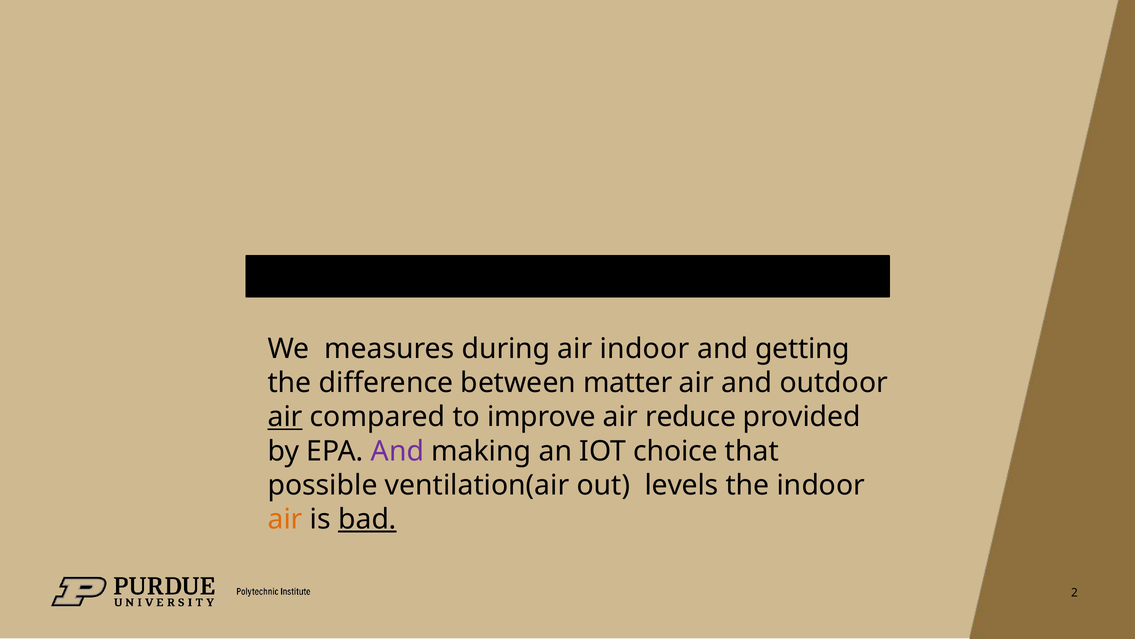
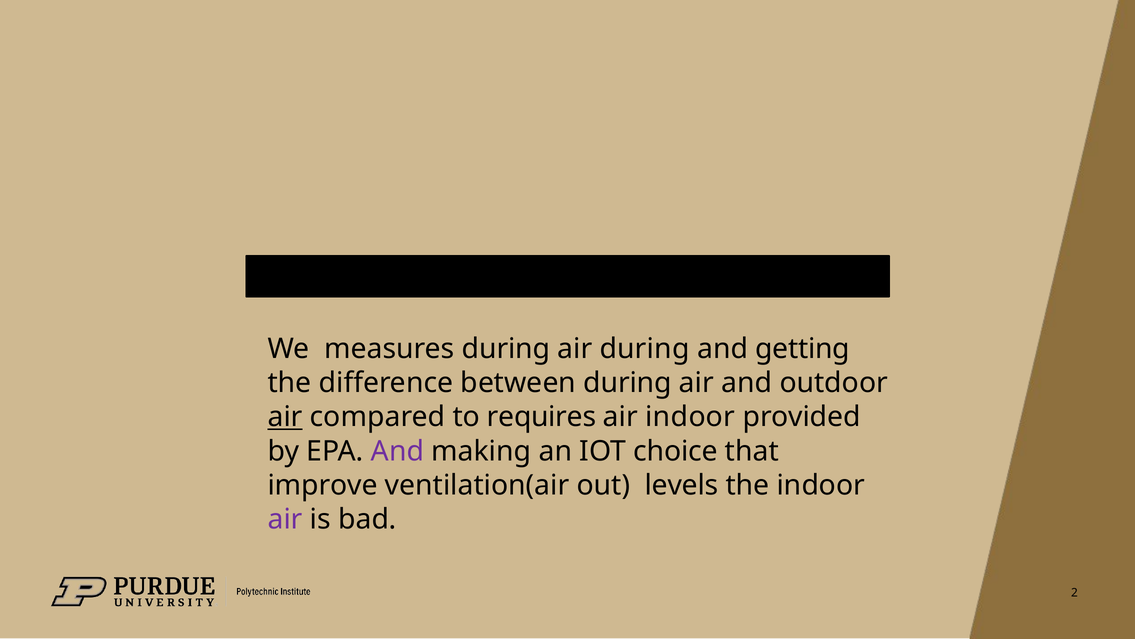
air indoor: indoor -> during (645, 349)
between matter: matter -> during (628, 383)
improve: improve -> requires (542, 417)
air reduce: reduce -> indoor (690, 417)
possible: possible -> improve (323, 485)
air colour: orange -> purple (285, 519)
bad underline: present -> none (367, 519)
